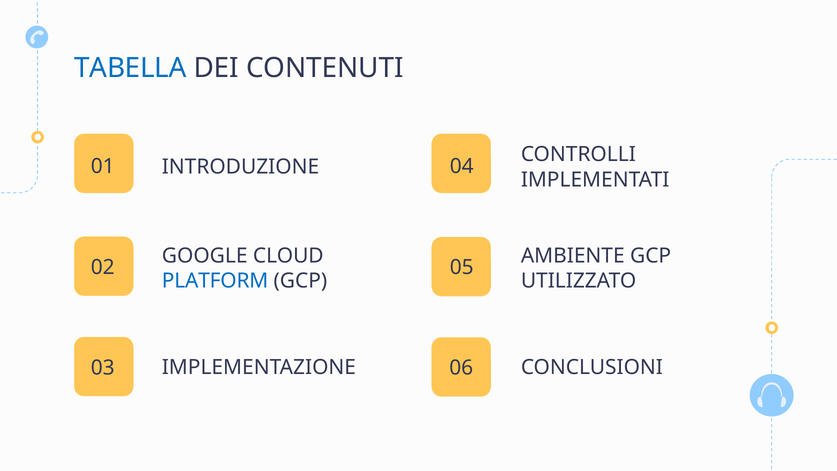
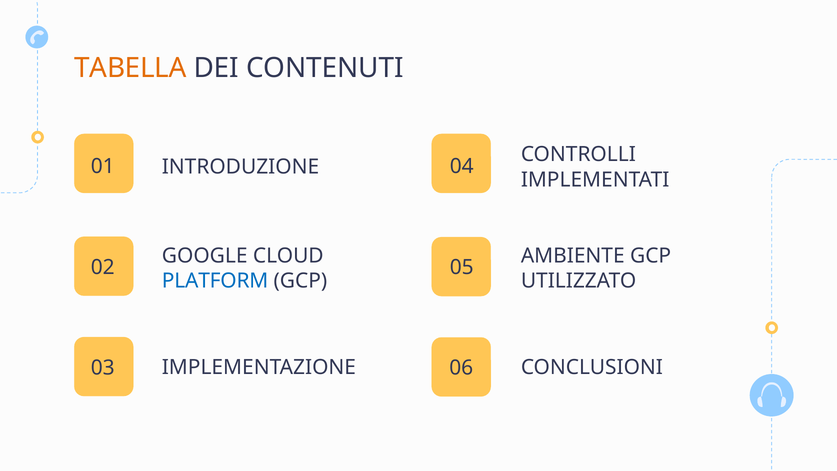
TABELLA colour: blue -> orange (130, 68)
